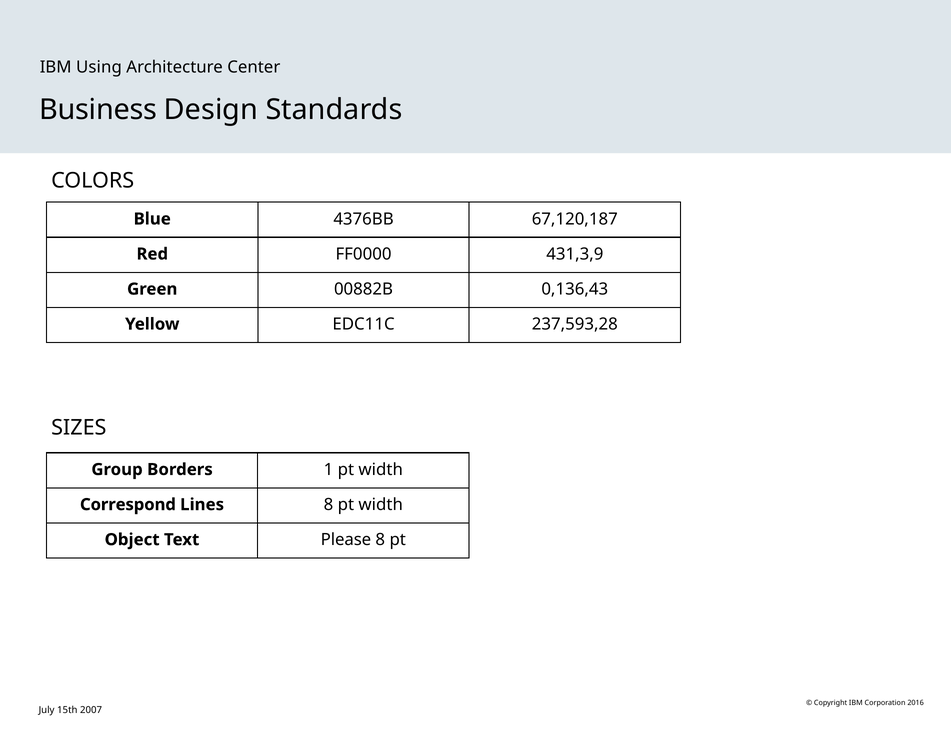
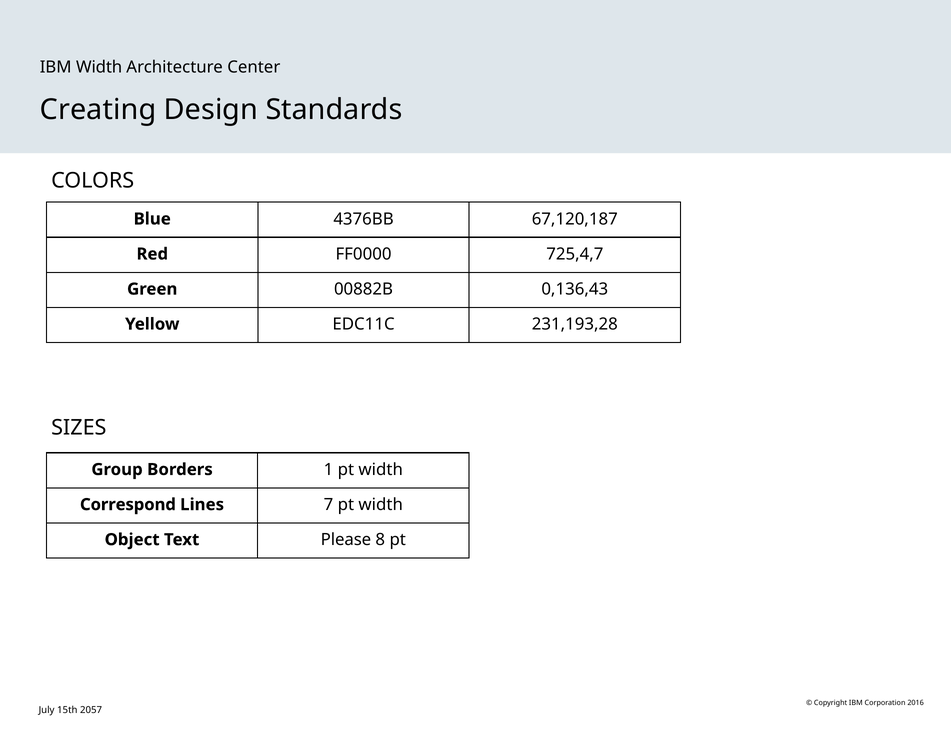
IBM Using: Using -> Width (99, 67)
Business: Business -> Creating (98, 110)
431,3,9: 431,3,9 -> 725,4,7 (575, 254)
237,593,28: 237,593,28 -> 231,193,28 (575, 324)
Lines 8: 8 -> 7 (329, 504)
2007: 2007 -> 2057 (91, 710)
